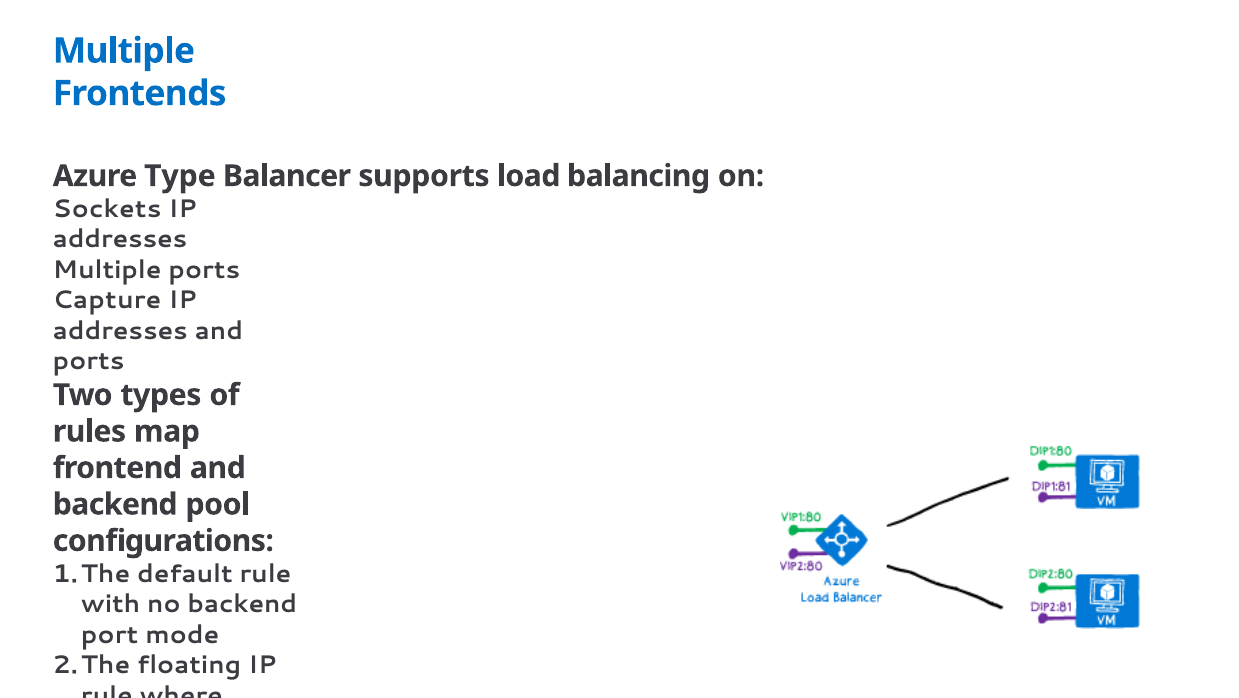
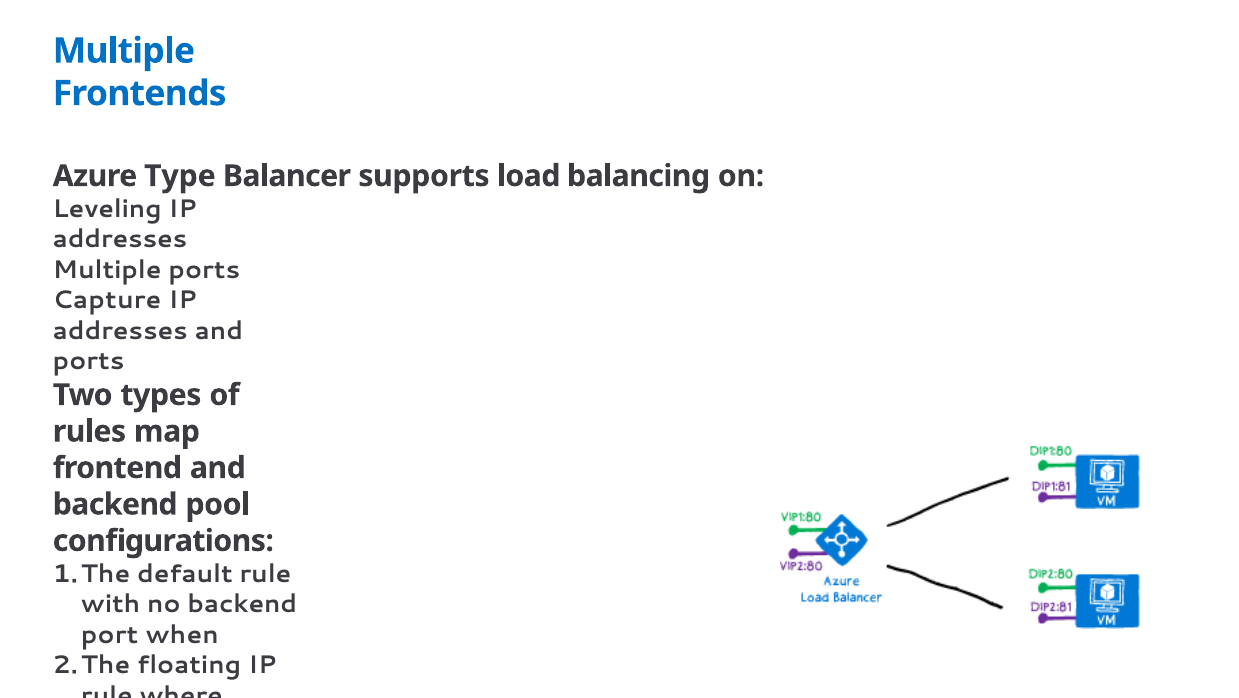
Sockets: Sockets -> Leveling (107, 209)
mode: mode -> when (182, 634)
